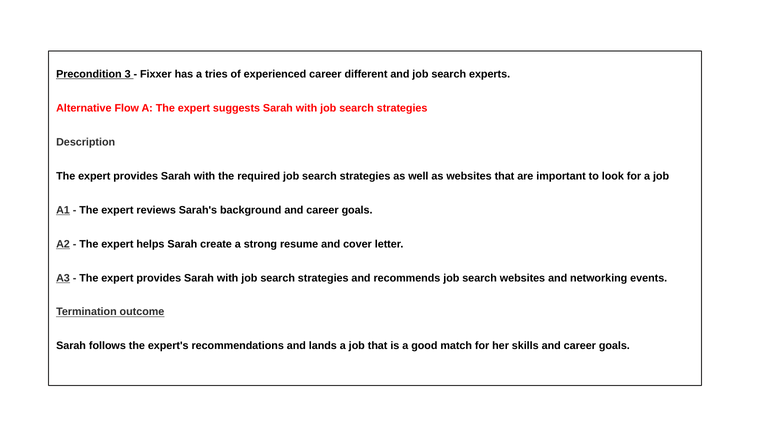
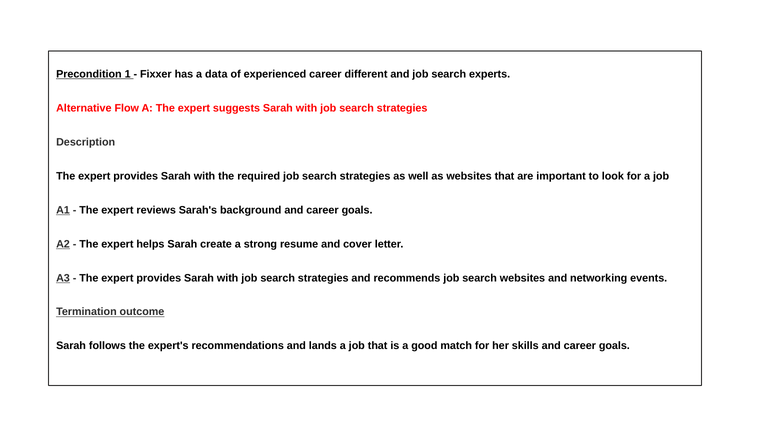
3: 3 -> 1 (128, 74)
tries: tries -> data (216, 74)
